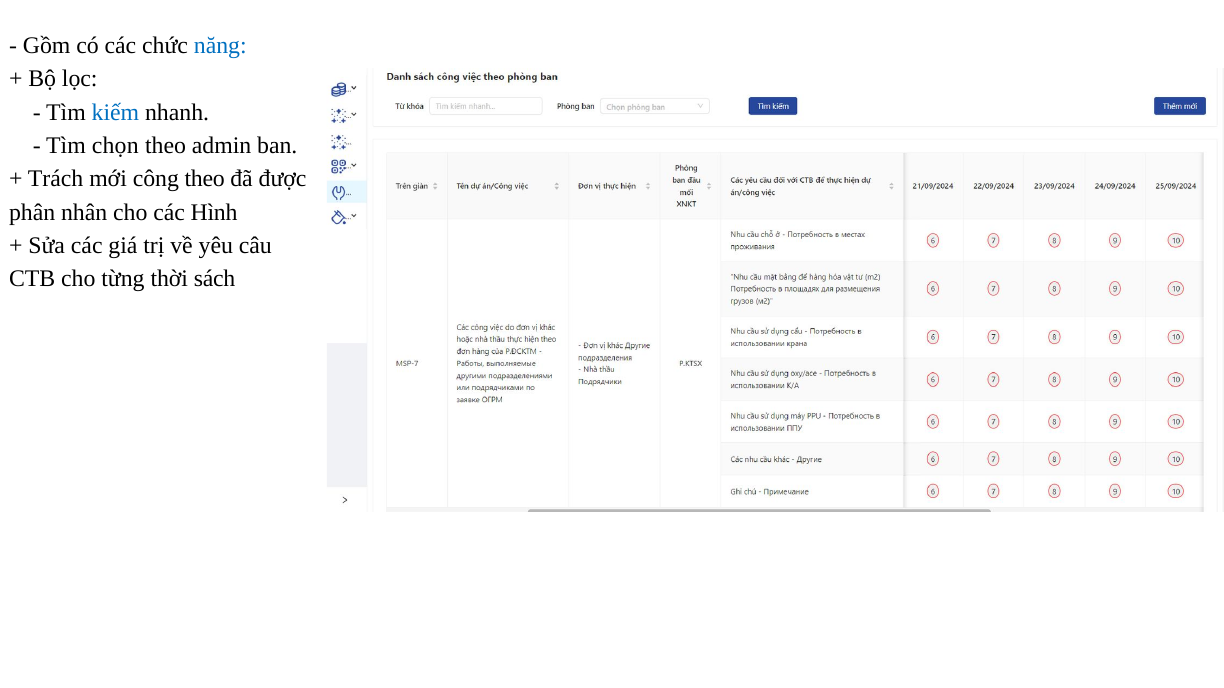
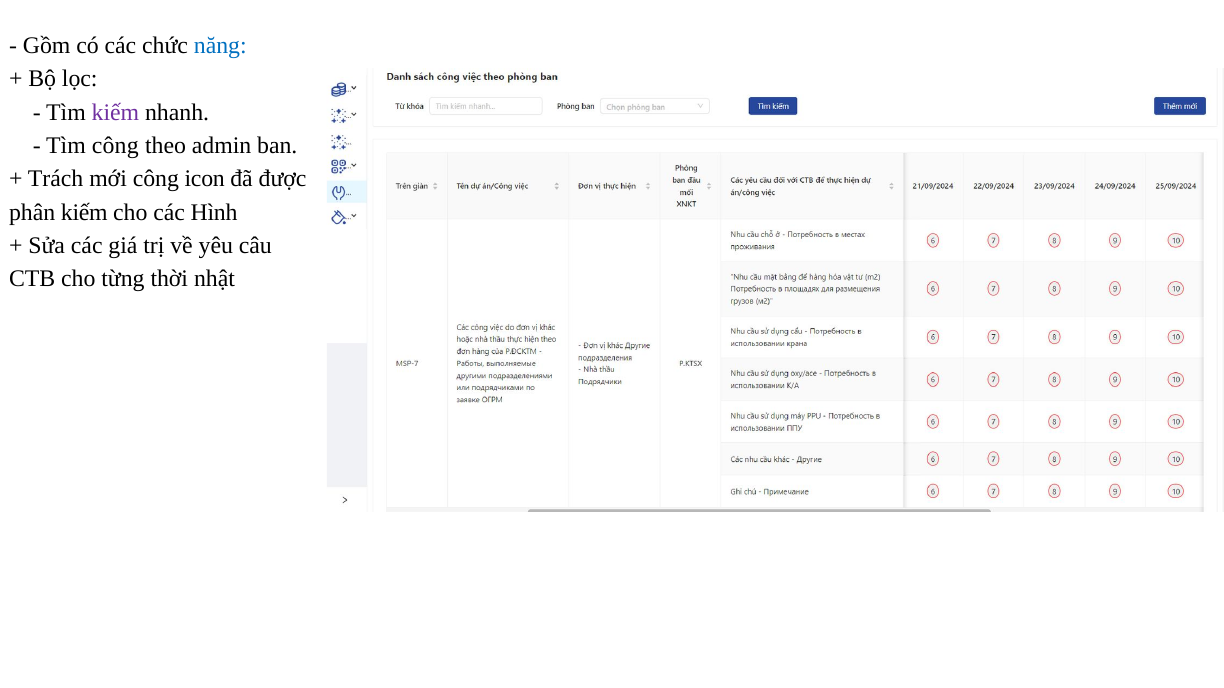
kiếm colour: blue -> purple (115, 112)
Tìm chọn: chọn -> công (115, 146)
công theo: theo -> icon (205, 179)
phân nhân: nhân -> kiếm (84, 212)
sách: sách -> nhật (214, 279)
